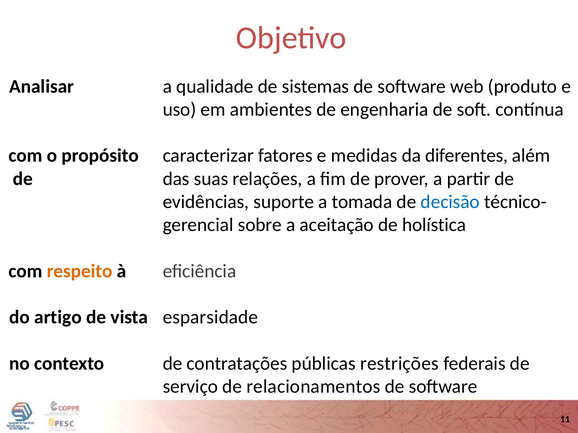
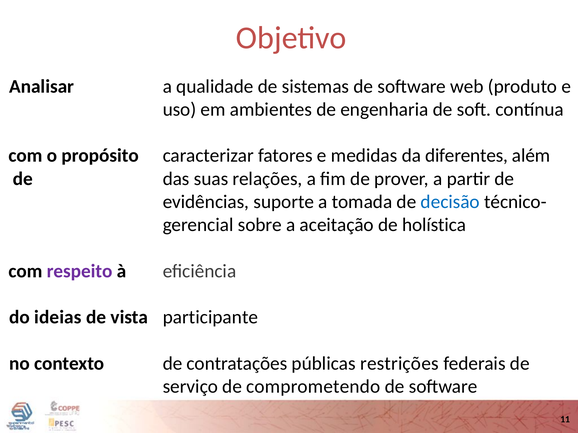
respeito colour: orange -> purple (80, 271)
artigo: artigo -> ideias (58, 318)
esparsidade: esparsidade -> participante (210, 318)
relacionamentos: relacionamentos -> comprometendo (313, 387)
